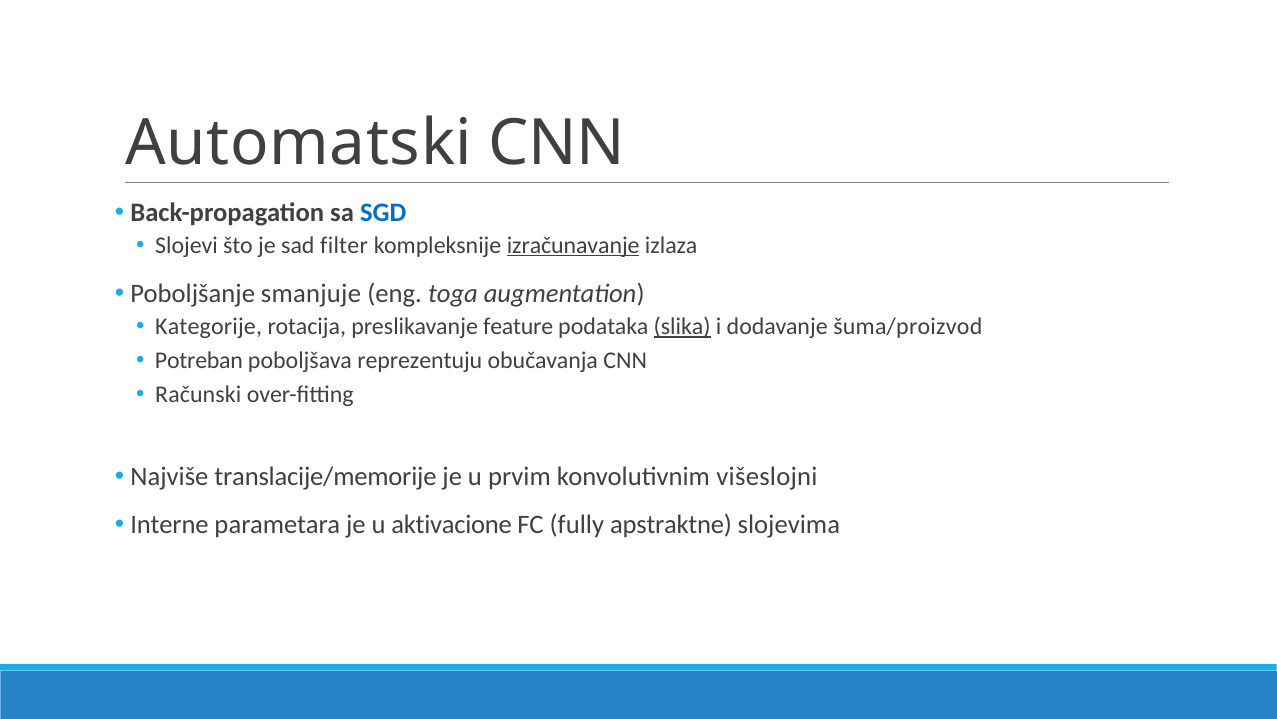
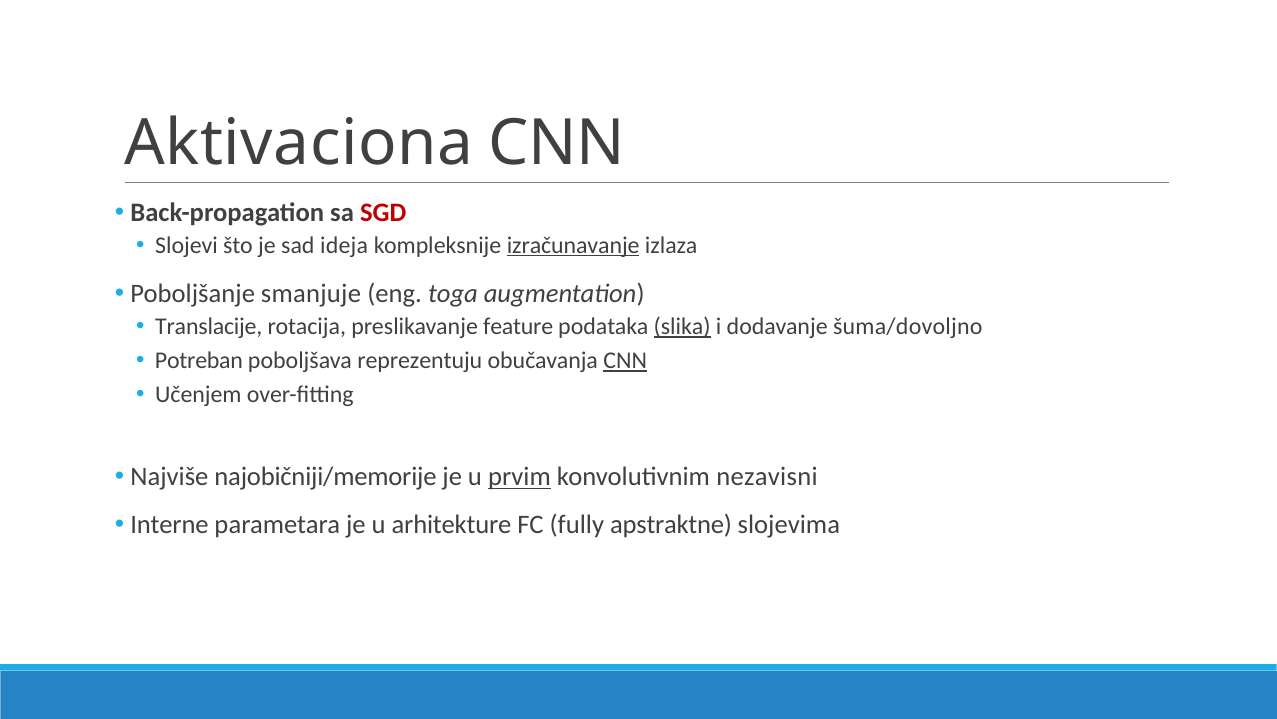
Automatski: Automatski -> Aktivaciona (299, 143)
SGD colour: blue -> red (383, 212)
filter: filter -> ideja (344, 245)
Kategorije: Kategorije -> Translacije (209, 326)
šuma/proizvod: šuma/proizvod -> šuma/dovoljno (908, 326)
CNN underline: none -> present (625, 360)
Računski: Računski -> Učenjem (198, 394)
translacije/memorije: translacije/memorije -> najobičniji/memorije (326, 476)
prvim underline: none -> present (519, 476)
višeslojni: višeslojni -> nezavisni (767, 476)
aktivacione: aktivacione -> arhitekture (452, 524)
